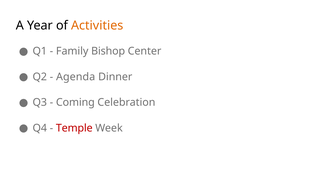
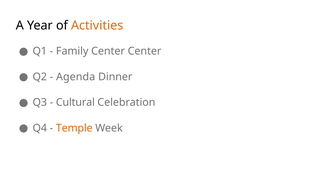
Family Bishop: Bishop -> Center (108, 51)
Coming: Coming -> Cultural (75, 102)
Temple colour: red -> orange (74, 128)
